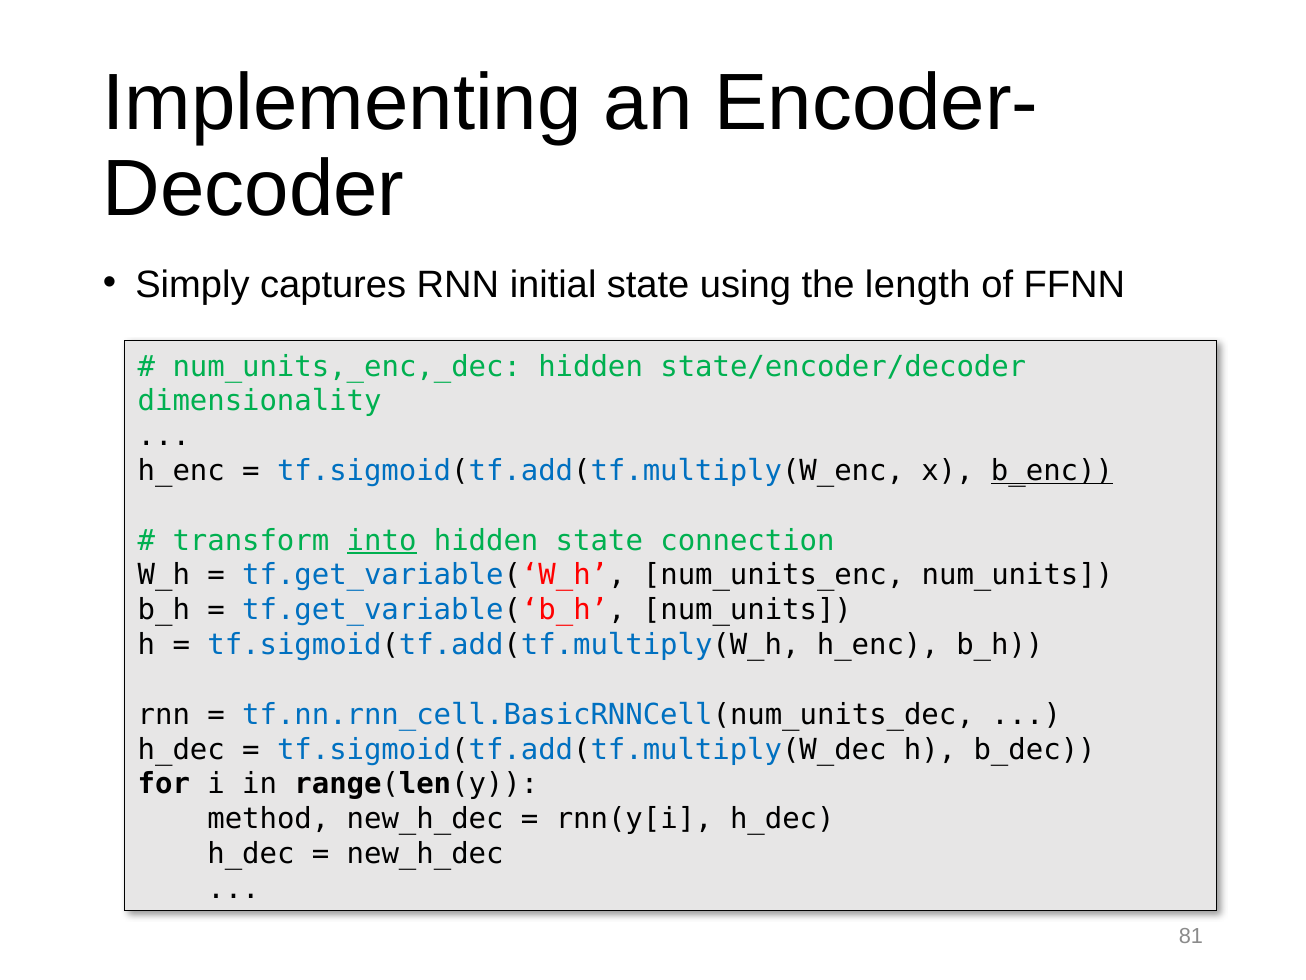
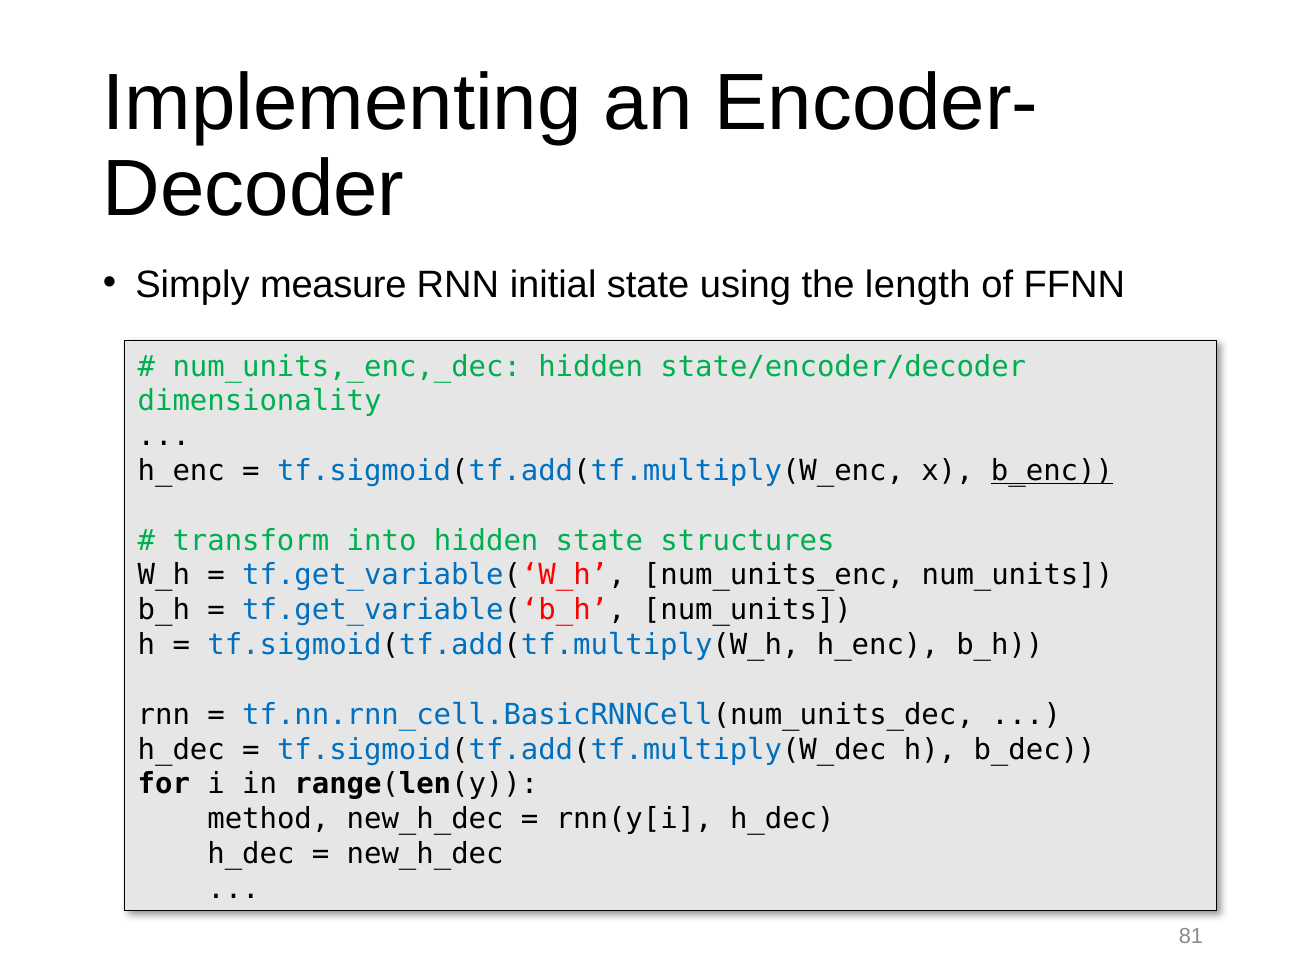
captures: captures -> measure (333, 284)
into underline: present -> none (382, 540)
connection: connection -> structures (747, 540)
